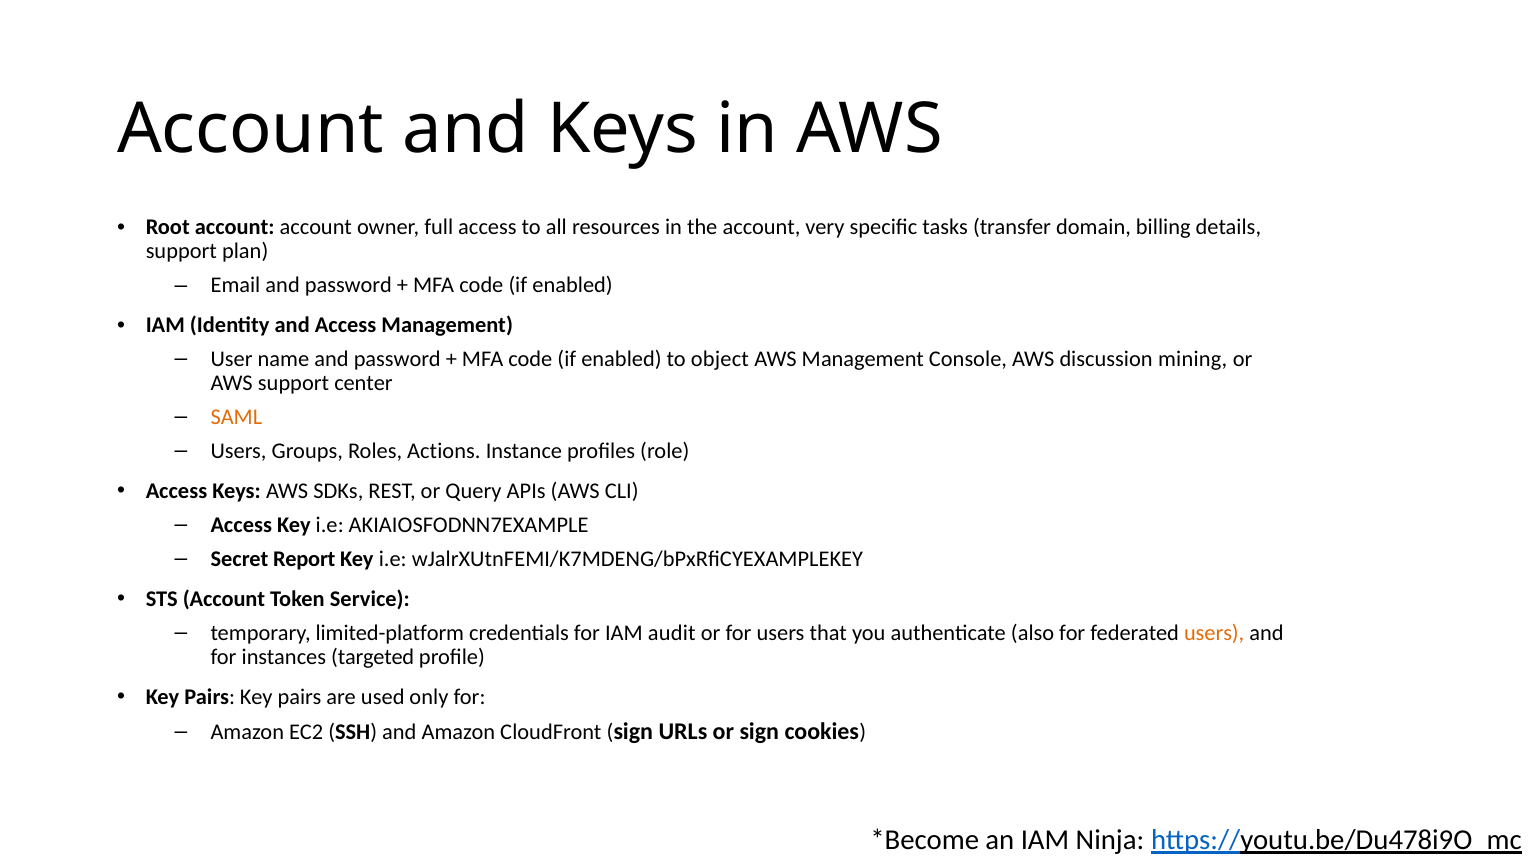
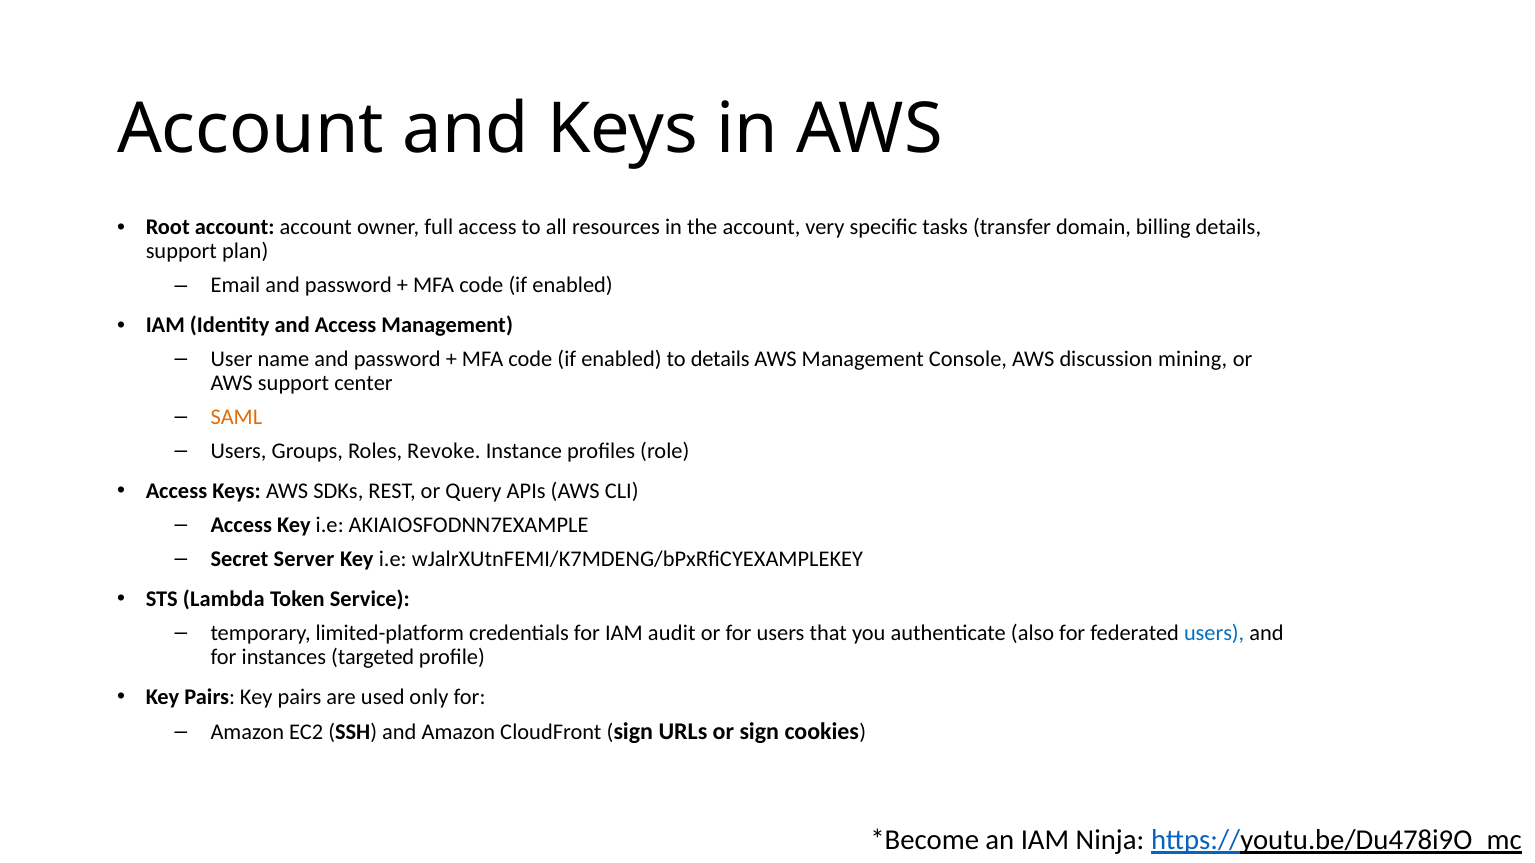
to object: object -> details (720, 359)
Actions: Actions -> Revoke (444, 451)
Report: Report -> Server (304, 559)
STS Account: Account -> Lambda (224, 599)
users colour: orange -> blue (1214, 633)
